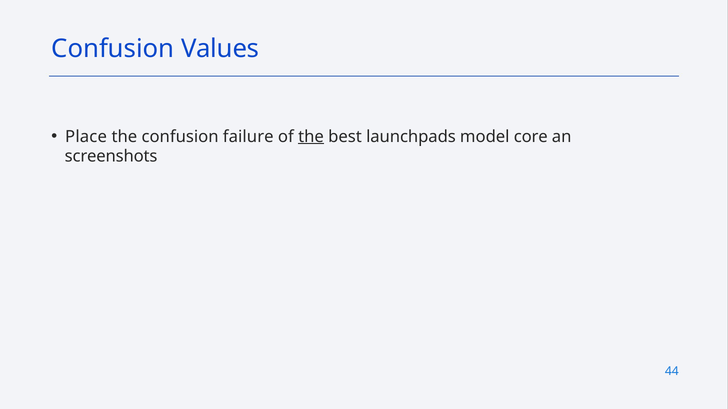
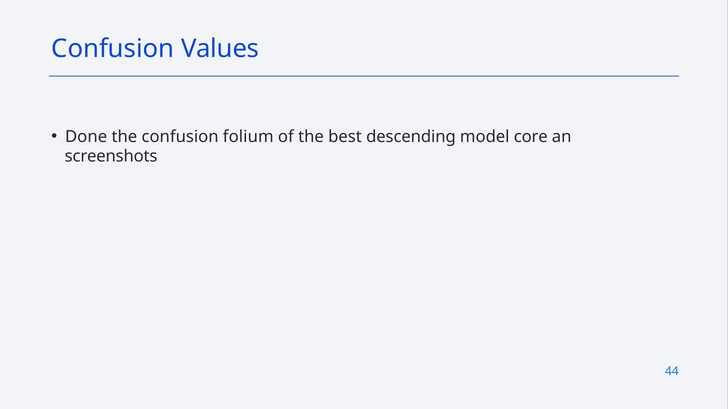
Place: Place -> Done (86, 137)
failure: failure -> folium (248, 137)
the underline: present -> none (311, 137)
launchpads: launchpads -> descending (411, 137)
